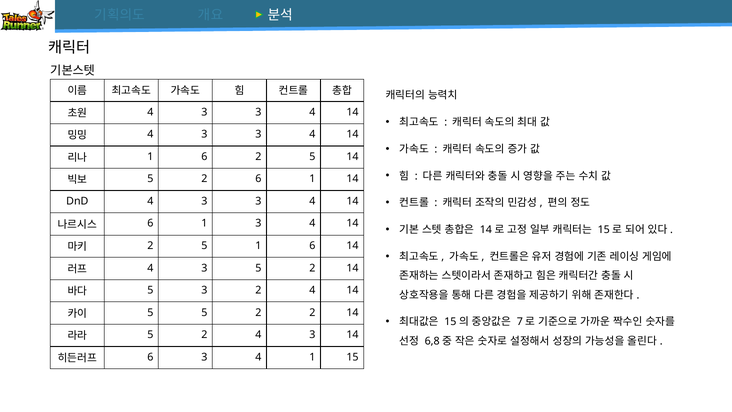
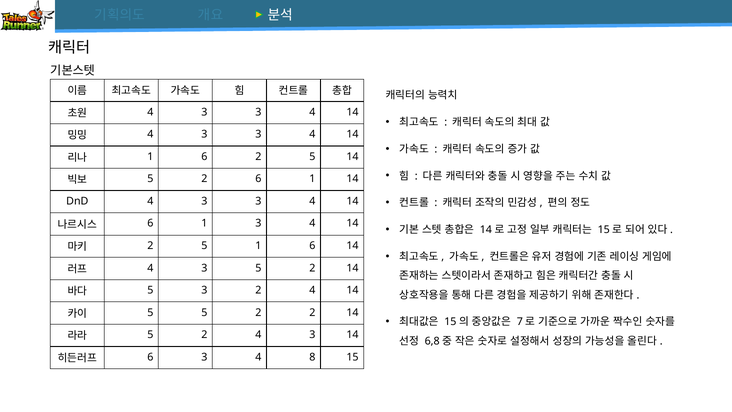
4 1: 1 -> 8 (312, 357)
